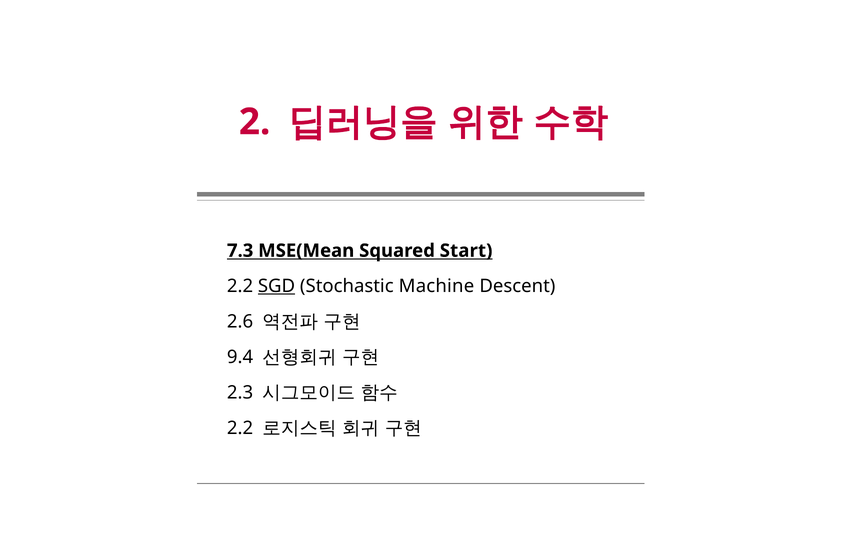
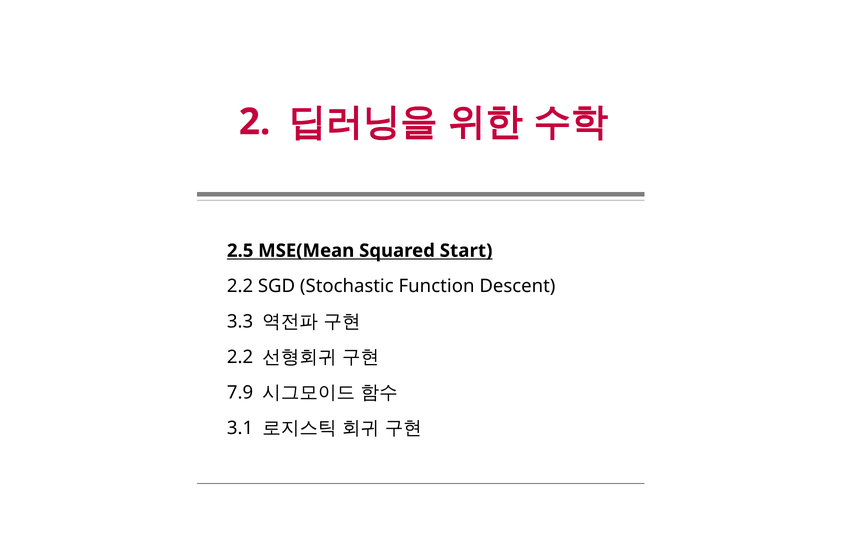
7.3: 7.3 -> 2.5 (240, 251)
SGD underline: present -> none (277, 286)
Machine: Machine -> Function (437, 286)
2.6: 2.6 -> 3.3 (240, 322)
9.4: 9.4 -> 2.2 (240, 357)
2.3: 2.3 -> 7.9 (240, 393)
2.2: 2.2 -> 3.1 (240, 428)
